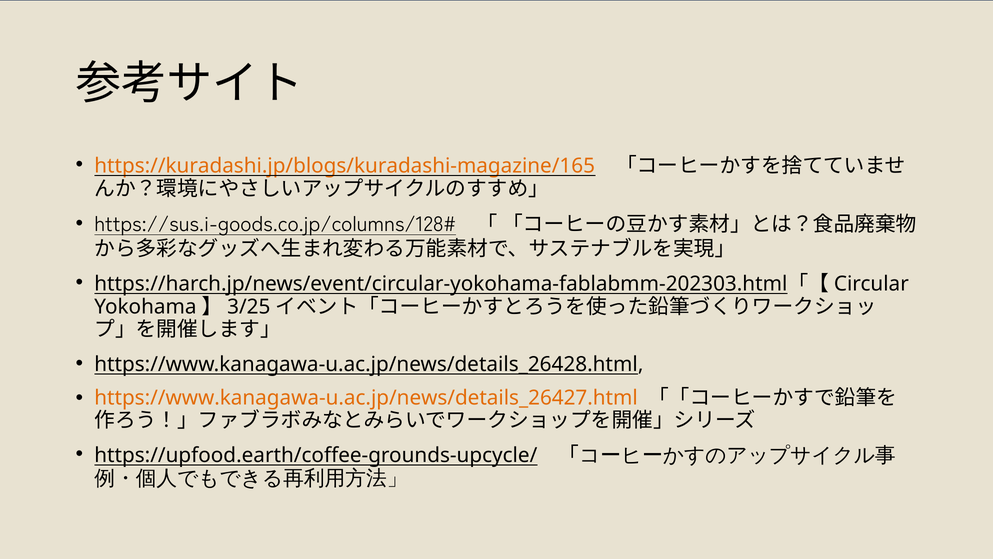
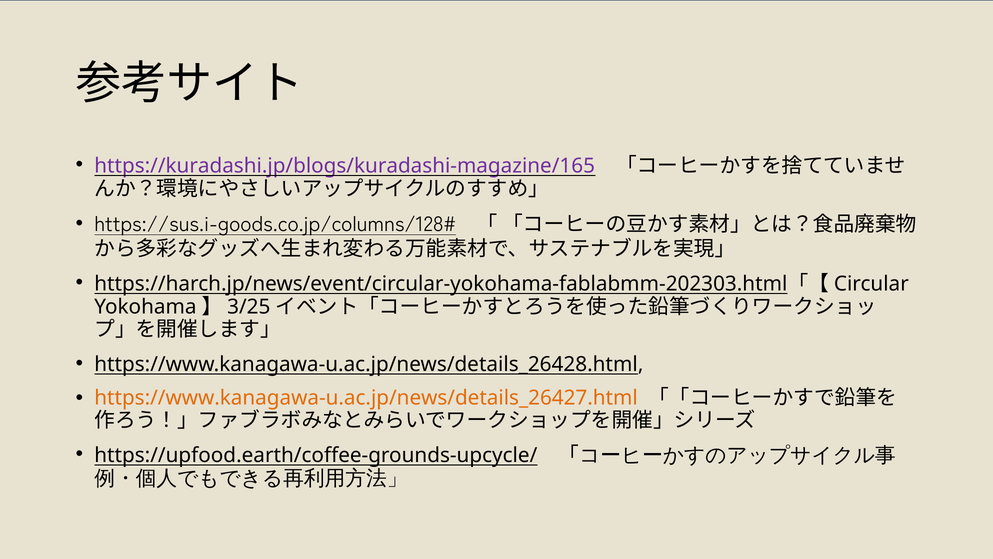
https://kuradashi.jp/blogs/kuradashi-magazine/165 colour: orange -> purple (345, 166)
